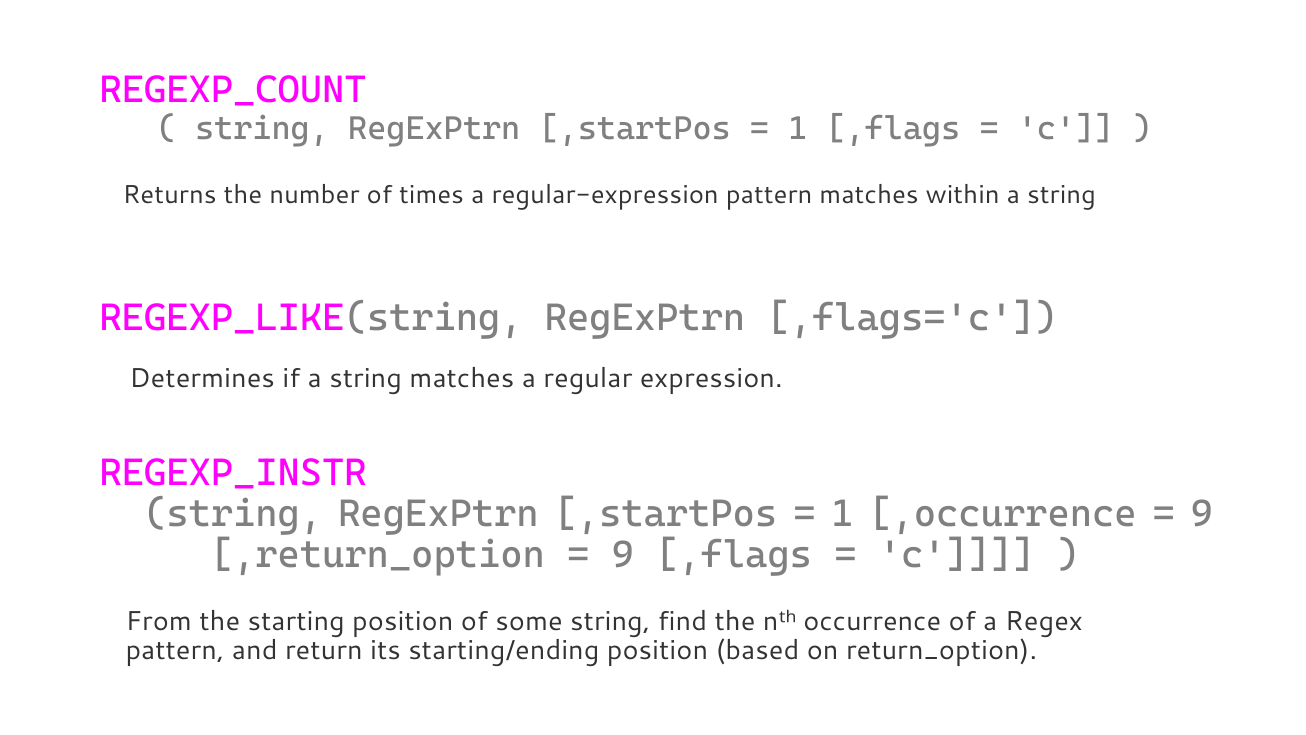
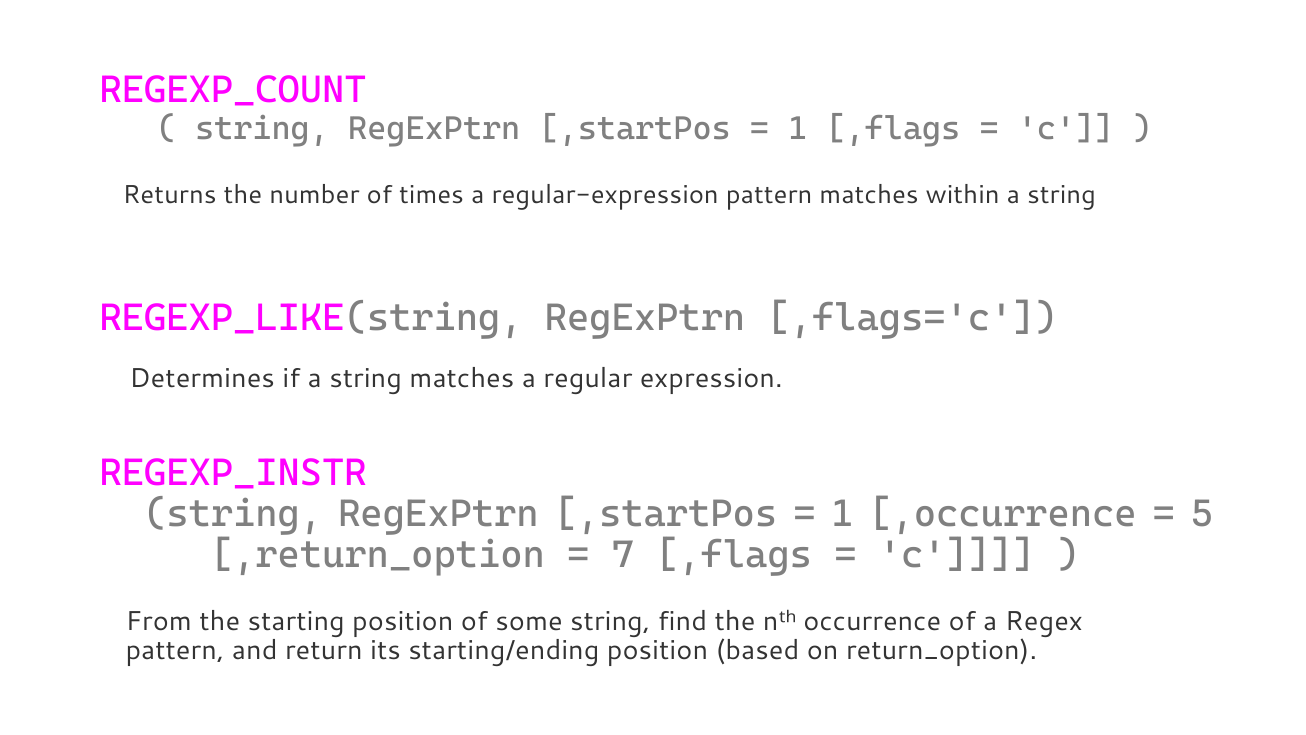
9: 9 -> 5 (1202, 514)
9: 9 -> 7 (623, 555)
